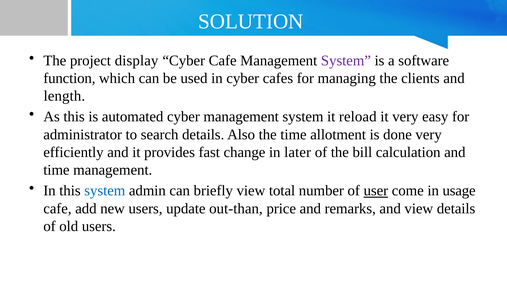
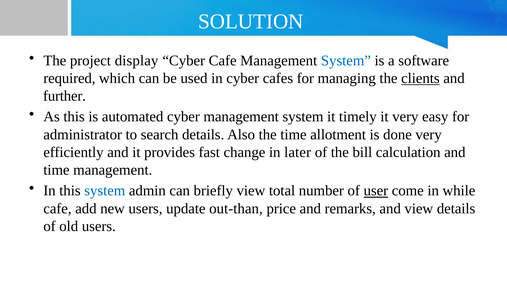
System colour: purple -> blue (346, 61)
function: function -> required (69, 78)
clients underline: none -> present (420, 78)
length: length -> further (65, 96)
reload: reload -> timely (358, 117)
usage: usage -> while (459, 191)
